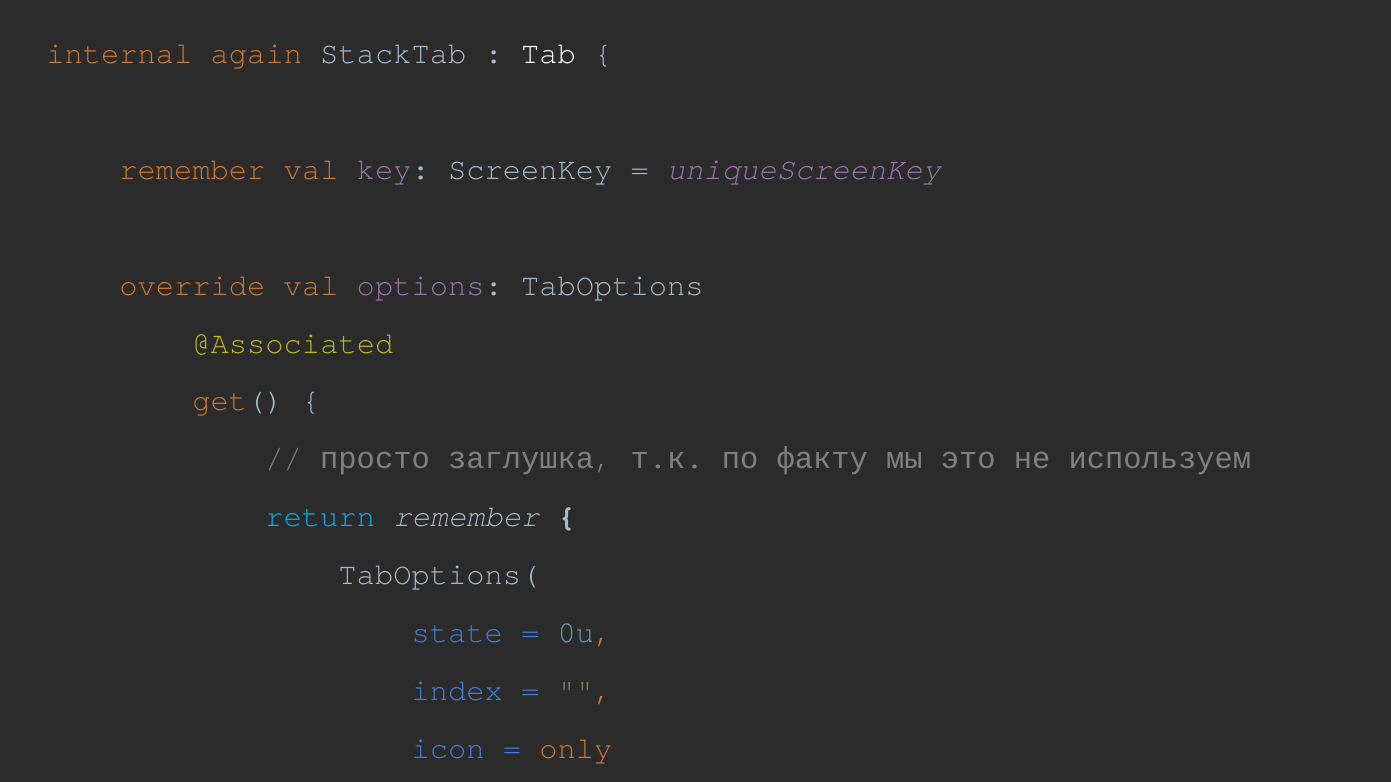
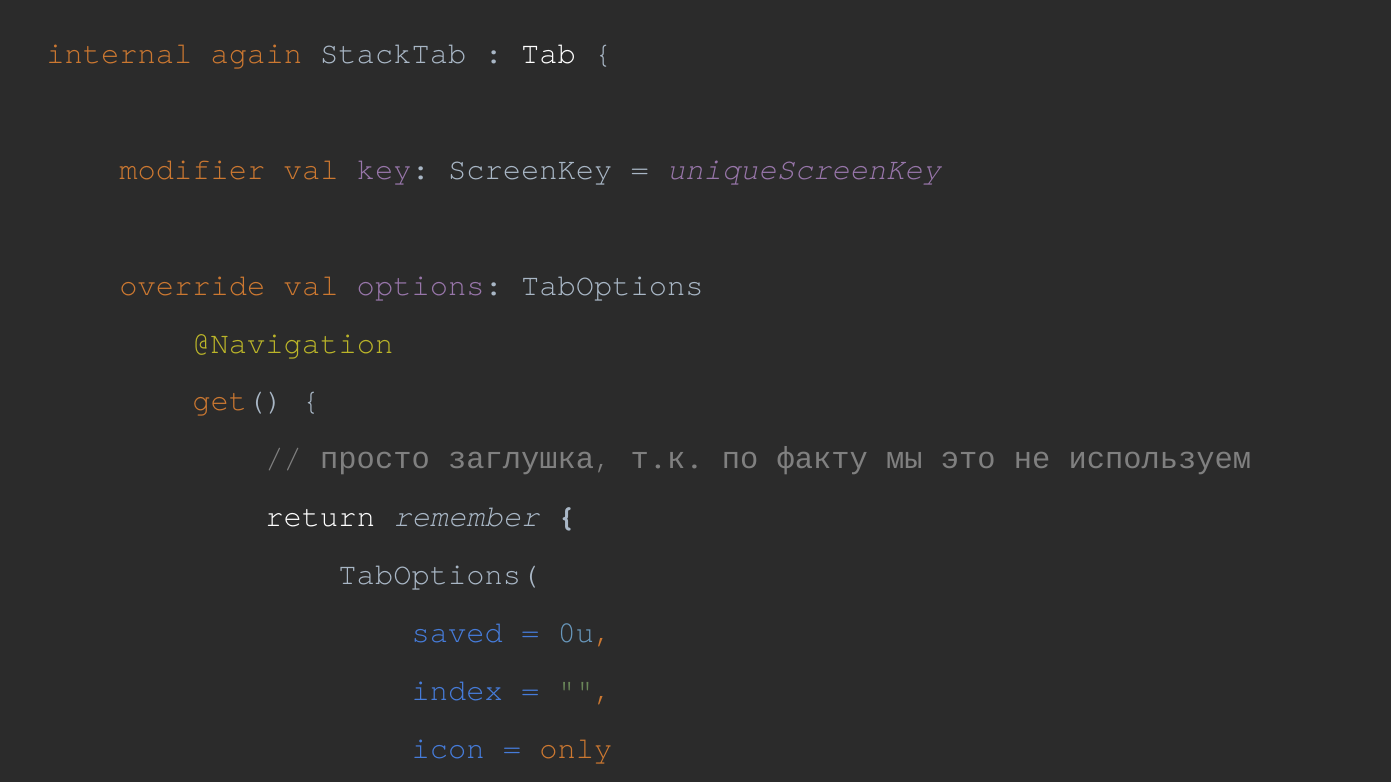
remember: remember -> modifier (192, 169)
@Associated: @Associated -> @Navigation (293, 343)
return colour: light blue -> white (320, 517)
state: state -> saved (457, 633)
